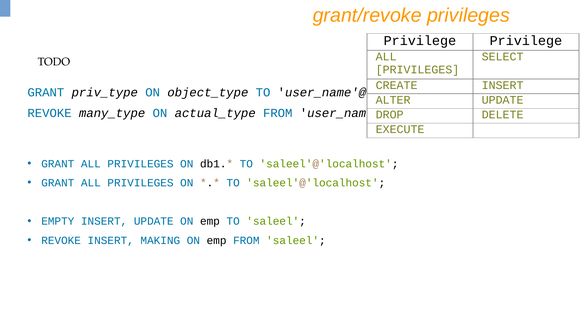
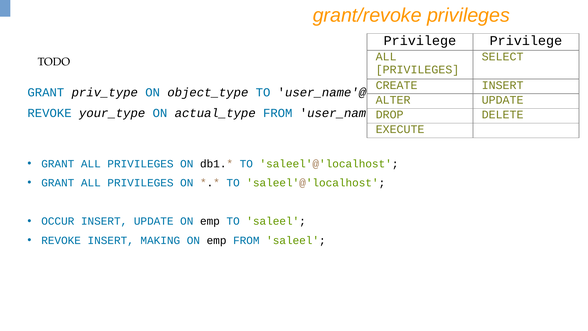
many_type: many_type -> your_type (112, 113)
EMPTY: EMPTY -> OCCUR (58, 221)
